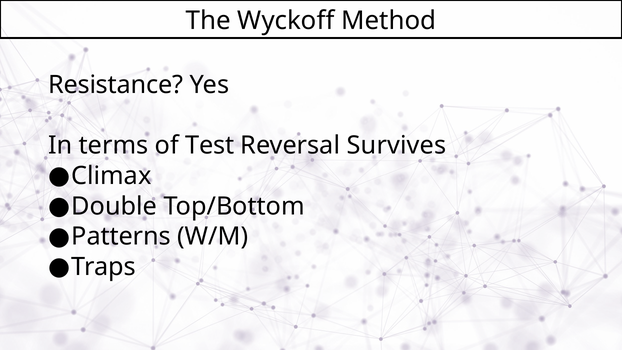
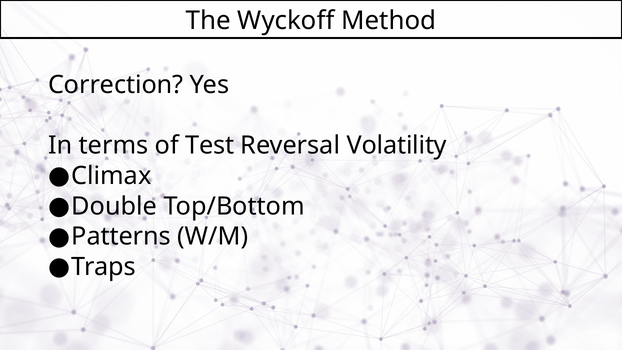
Resistance: Resistance -> Correction (116, 85)
Survives: Survives -> Volatility (397, 146)
